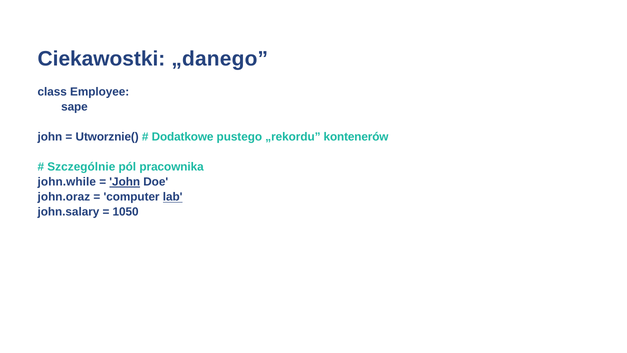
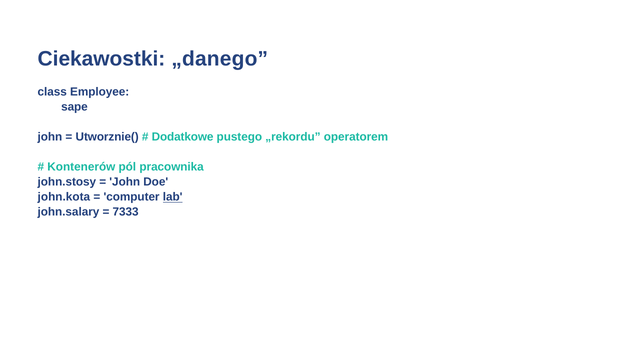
kontenerów: kontenerów -> operatorem (356, 137)
Szczególnie: Szczególnie -> Kontenerów (81, 167)
john.while: john.while -> john.stosy (67, 182)
John underline: present -> none (125, 182)
john.oraz: john.oraz -> john.kota (64, 197)
1050: 1050 -> 7333 (126, 212)
